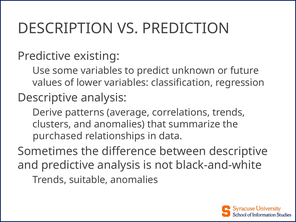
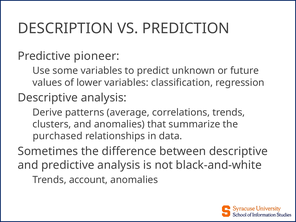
existing: existing -> pioneer (97, 56)
suitable: suitable -> account (88, 180)
